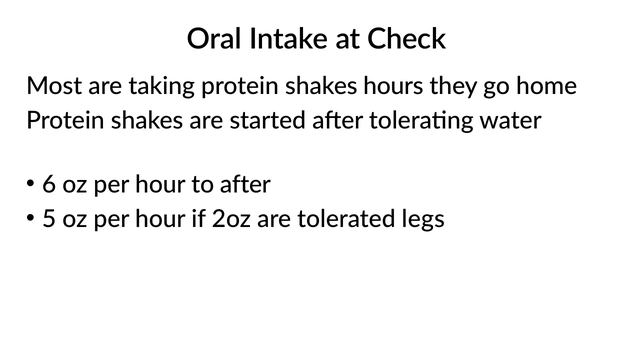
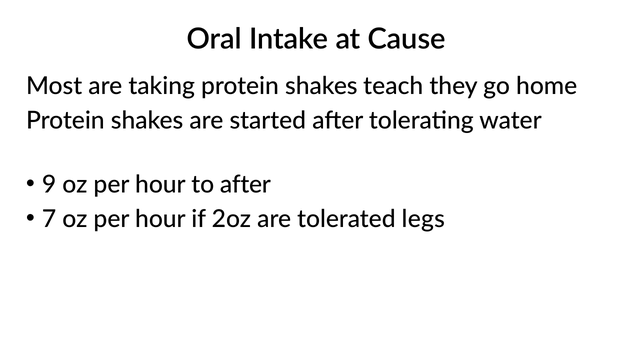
Check: Check -> Cause (407, 39)
hours: hours -> teach (393, 86)
6: 6 -> 9 (49, 185)
5: 5 -> 7 (49, 220)
